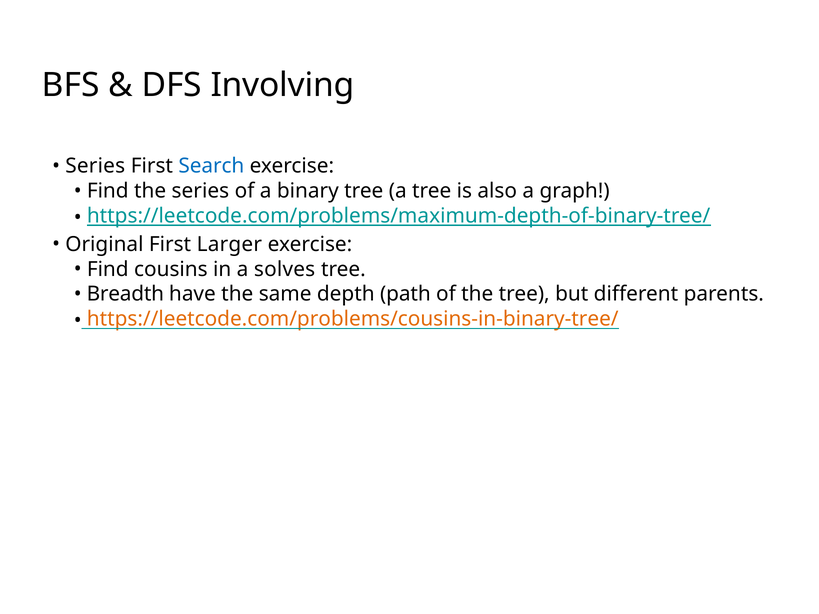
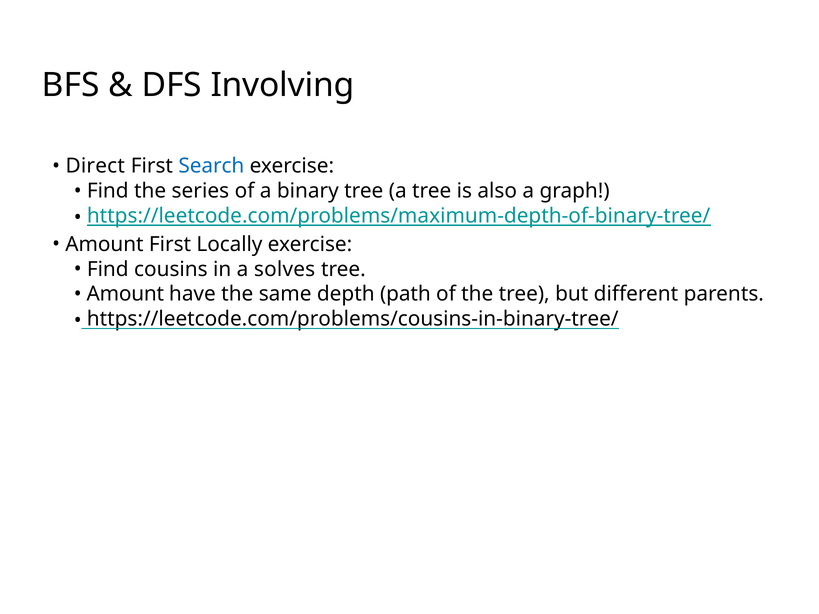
Series: Series -> Direct (95, 166)
Original: Original -> Amount (104, 244)
Larger: Larger -> Locally (229, 244)
Breadth: Breadth -> Amount (125, 294)
https://leetcode.com/problems/cousins-in-binary-tree/ colour: orange -> black (353, 319)
